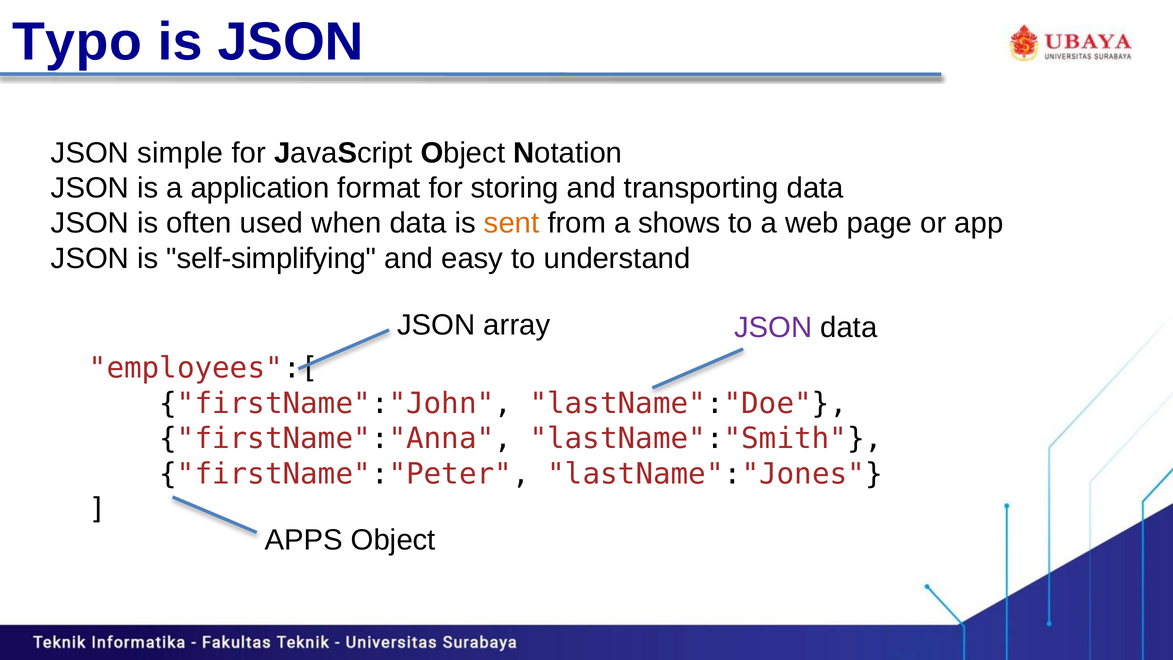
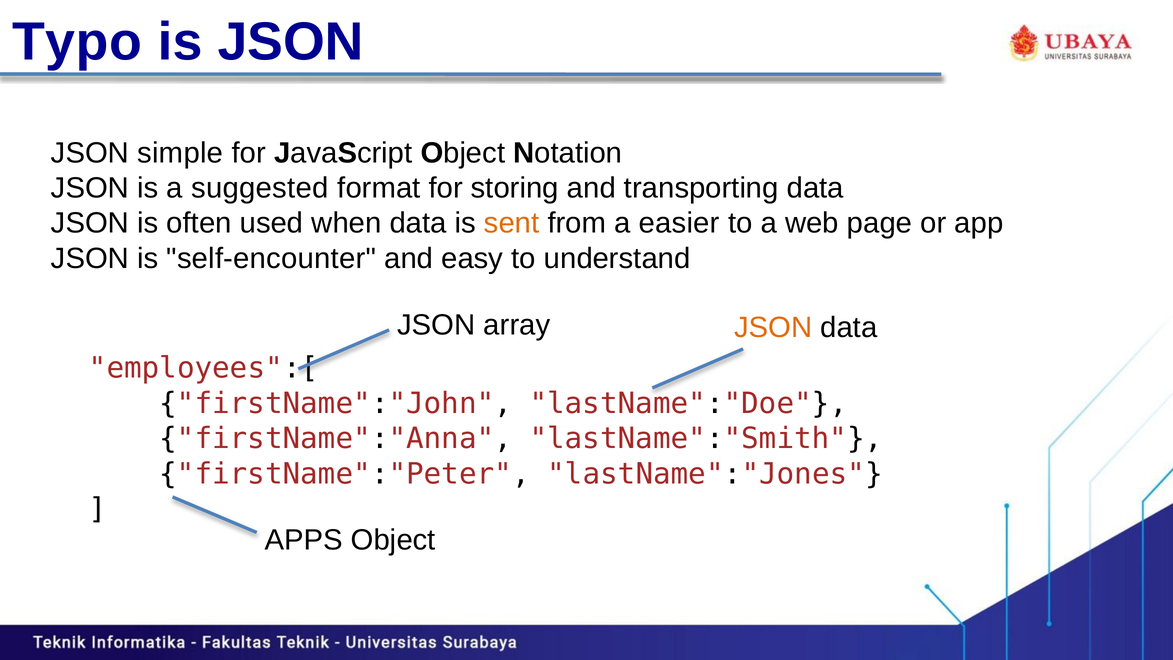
application: application -> suggested (260, 188)
shows: shows -> easier (679, 223)
self-simplifying: self-simplifying -> self-encounter (271, 258)
JSON colour: purple -> orange (773, 327)
